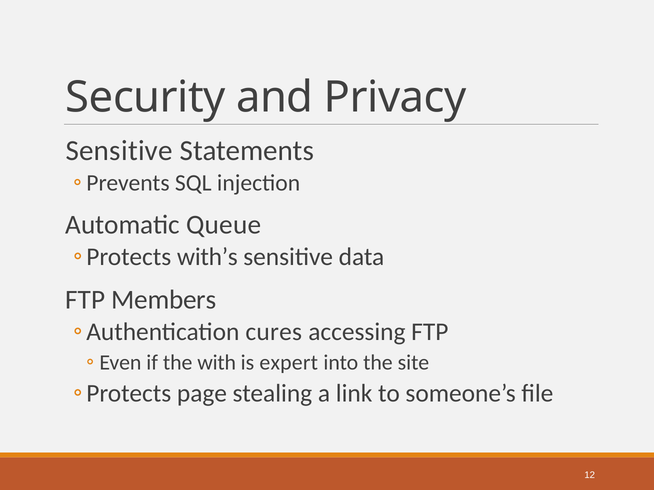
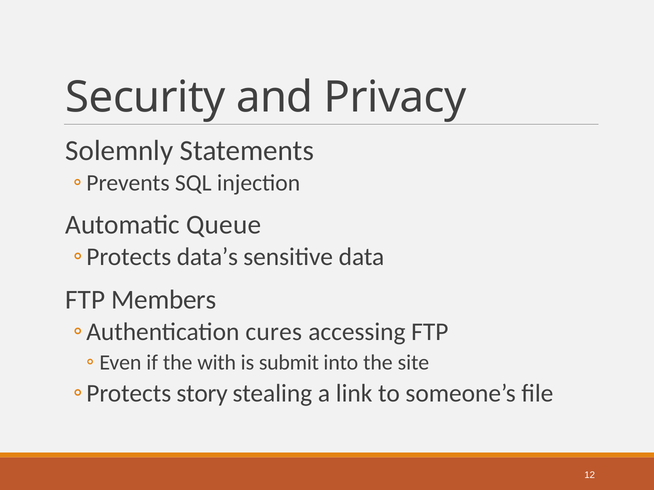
Sensitive: Sensitive -> Solemnly (119, 151)
with’s: with’s -> data’s (207, 257)
expert: expert -> submit (289, 363)
page: page -> story (202, 394)
